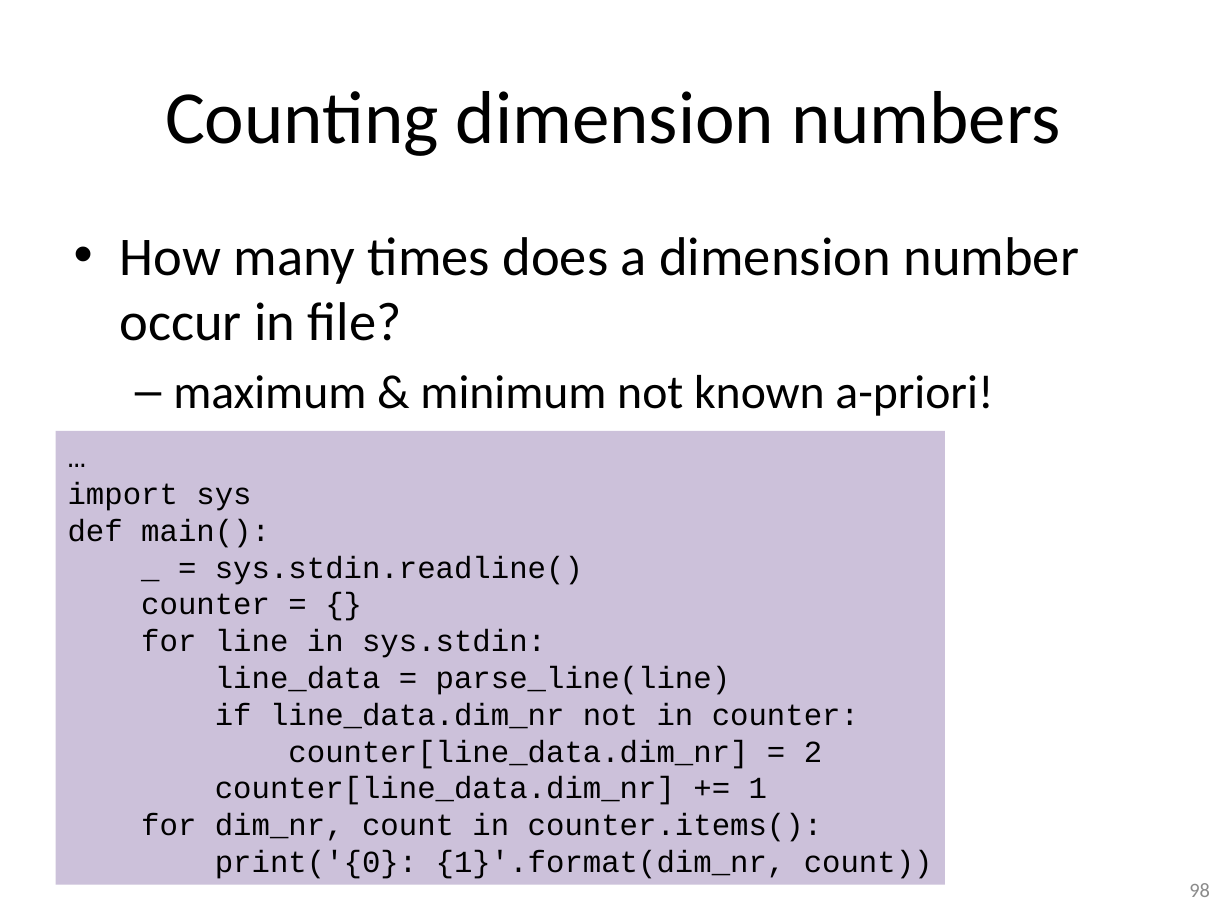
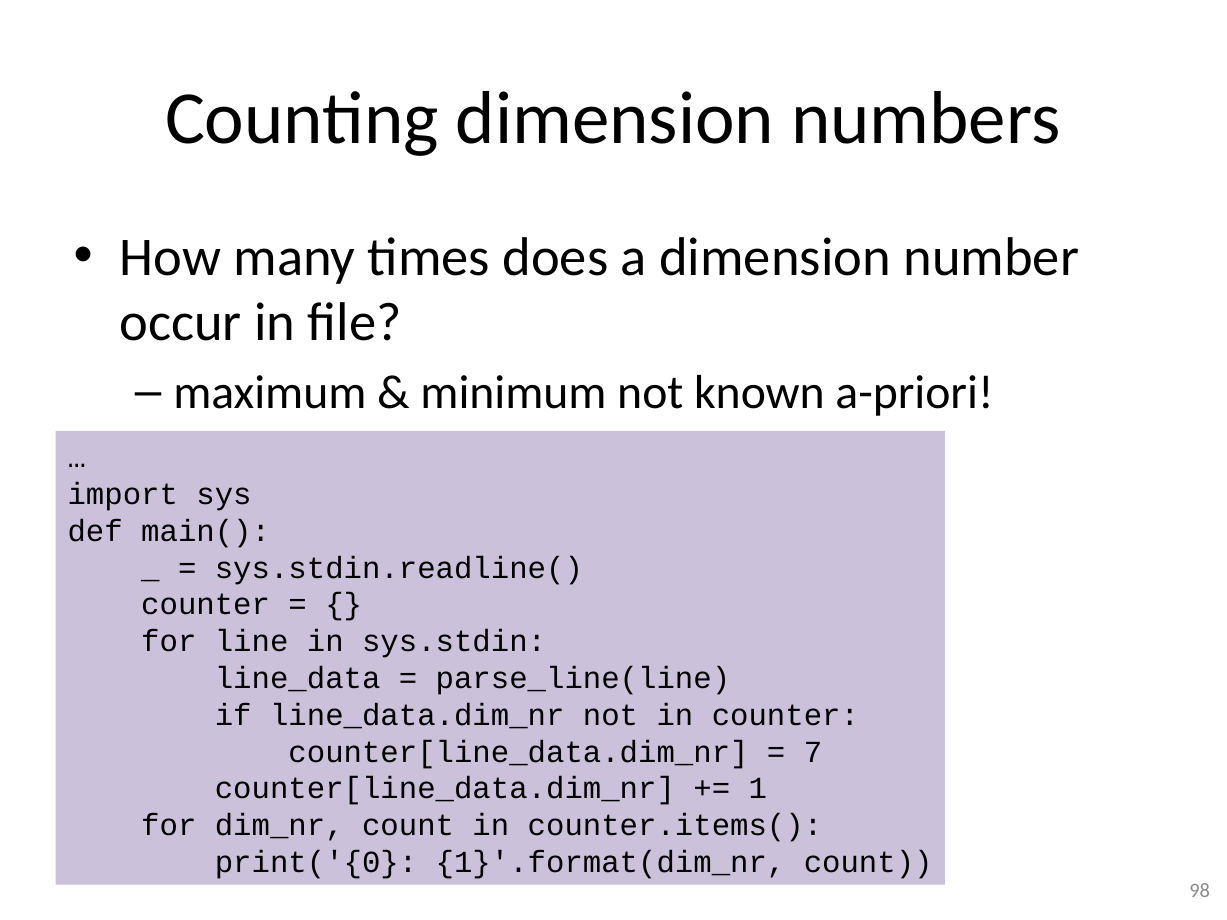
2: 2 -> 7 (813, 752)
